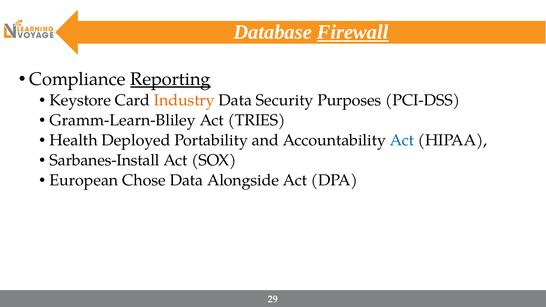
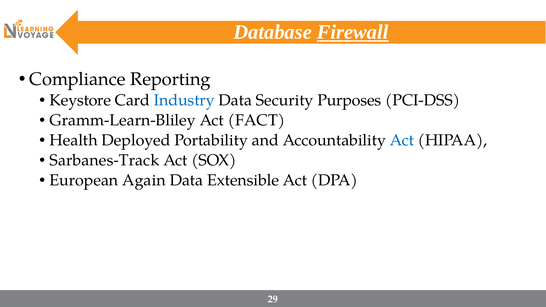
Reporting underline: present -> none (170, 79)
Industry colour: orange -> blue (184, 100)
TRIES: TRIES -> FACT (256, 120)
Sarbanes-Install: Sarbanes-Install -> Sarbanes-Track (104, 160)
Chose: Chose -> Again (144, 180)
Alongside: Alongside -> Extensible (243, 180)
